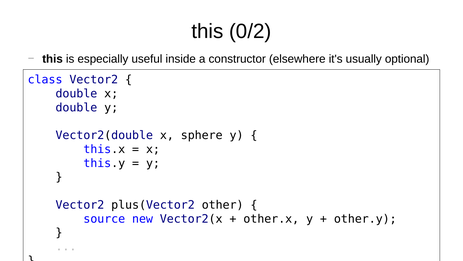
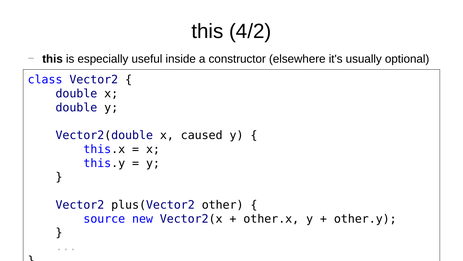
0/2: 0/2 -> 4/2 (250, 31)
sphere: sphere -> caused (202, 135)
